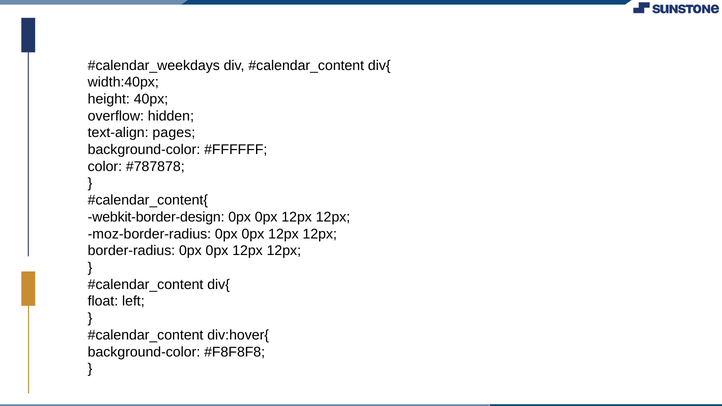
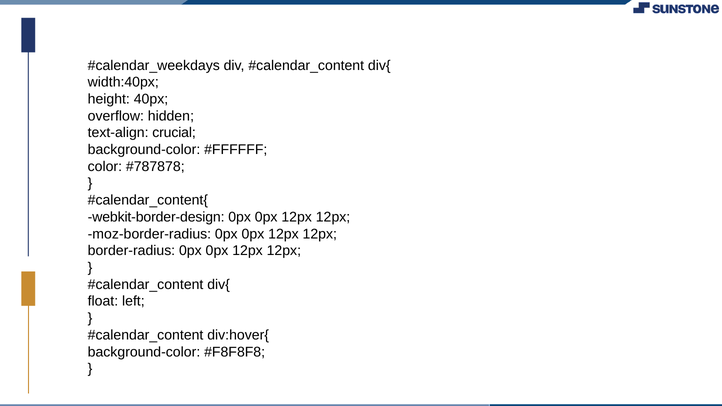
pages: pages -> crucial (174, 133)
